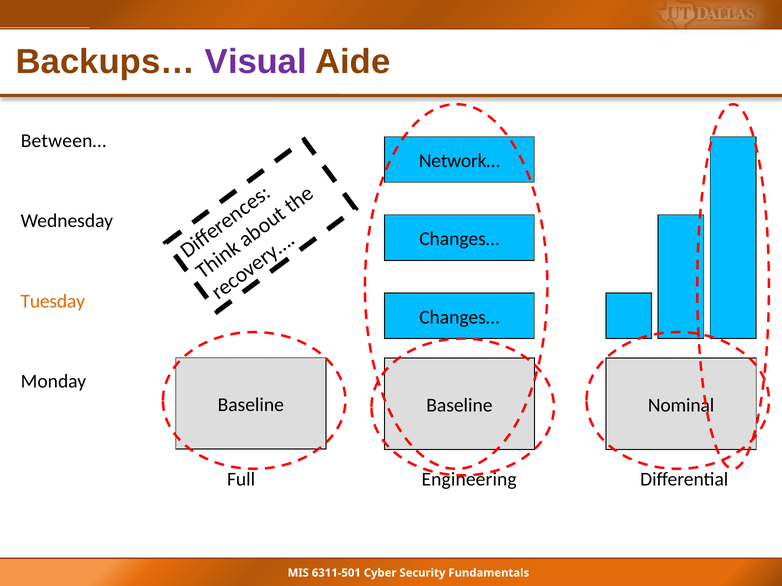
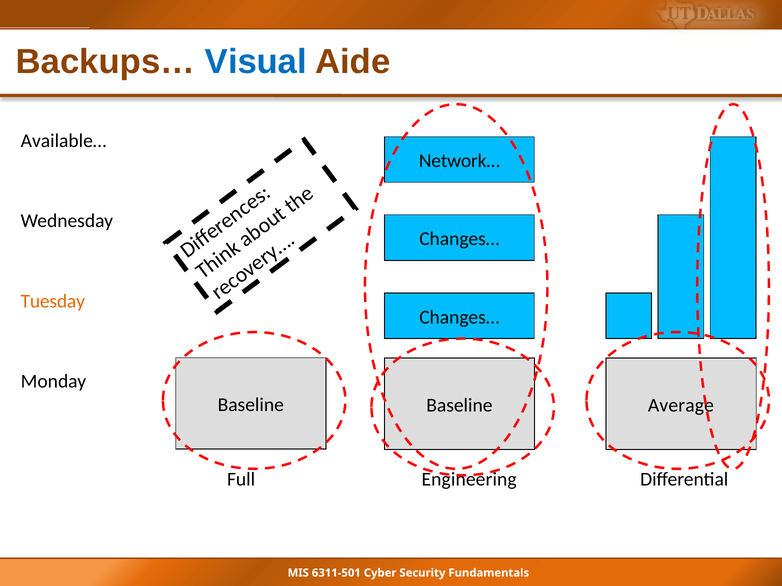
Visual colour: purple -> blue (256, 62)
Between…: Between… -> Available… (64, 141)
Nominal: Nominal -> Average (681, 406)
